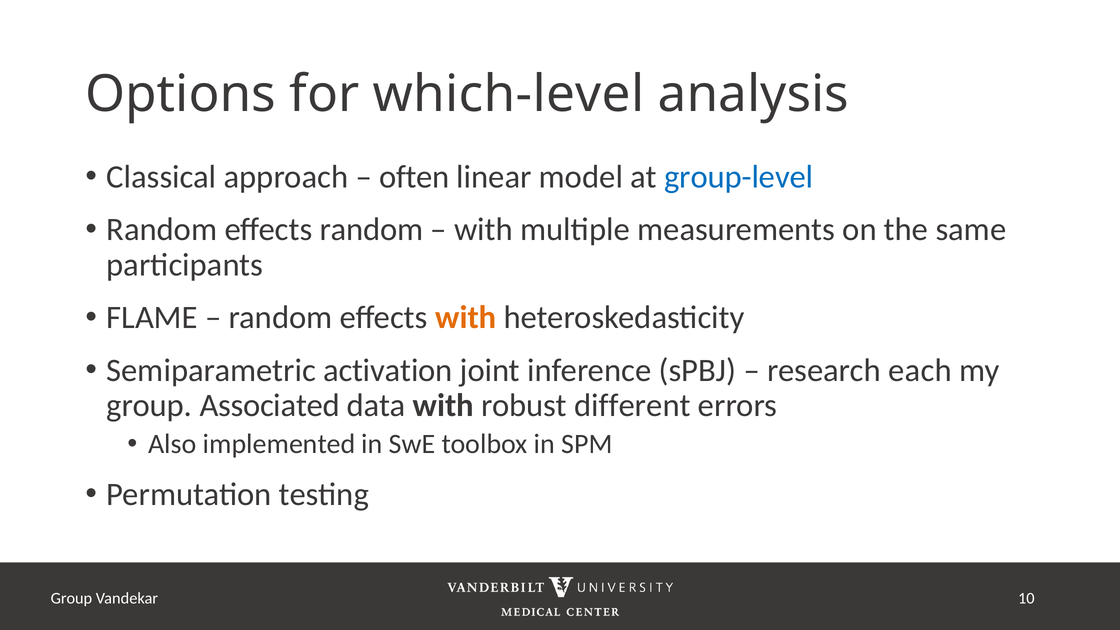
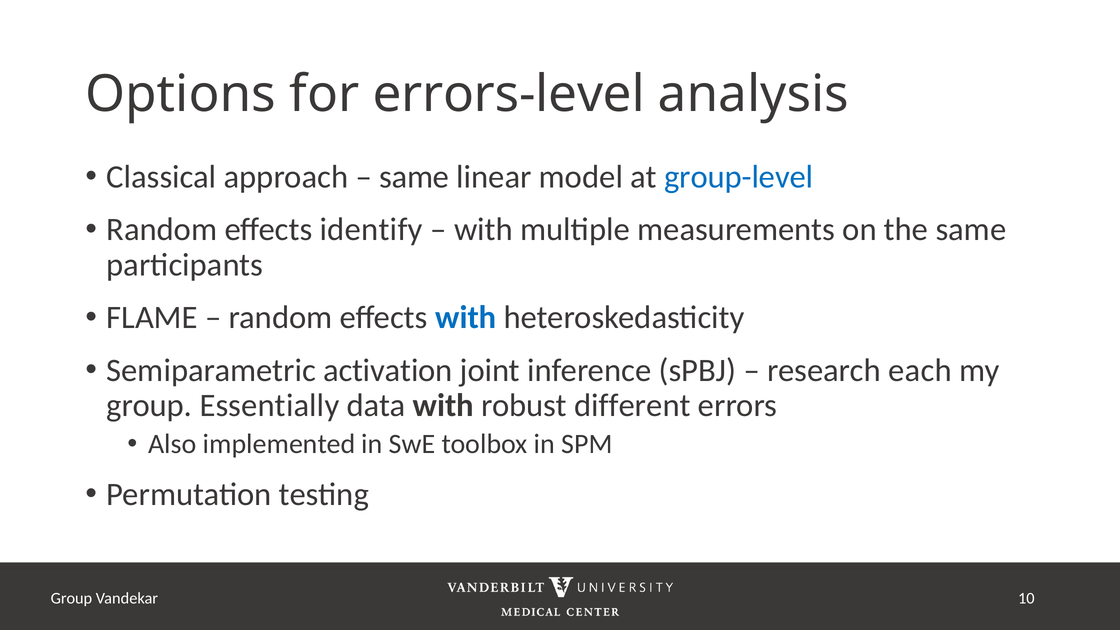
which-level: which-level -> errors-level (509, 94)
often: often -> same (414, 177)
effects random: random -> identify (371, 230)
with colour: orange -> blue (466, 318)
Associated: Associated -> Essentially (269, 405)
